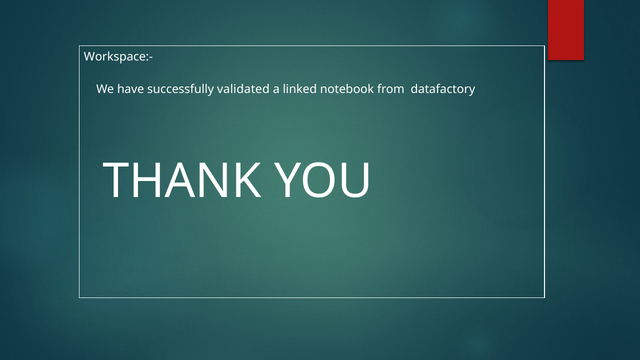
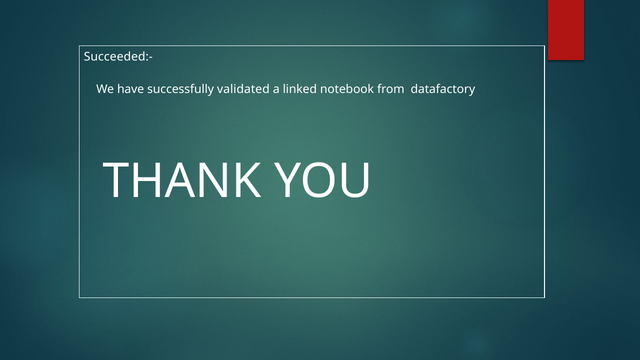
Workspace:-: Workspace:- -> Succeeded:- (118, 57)
